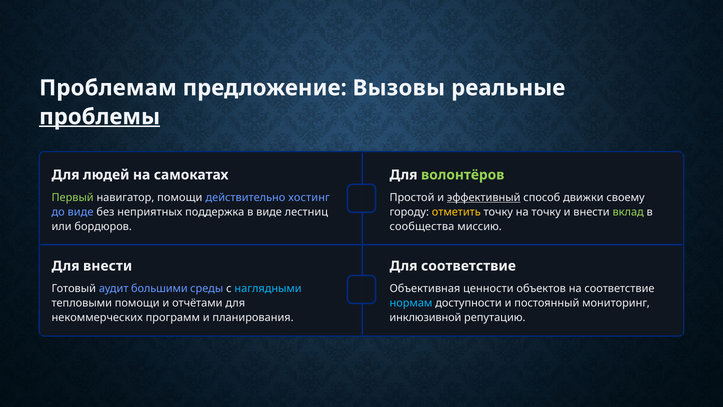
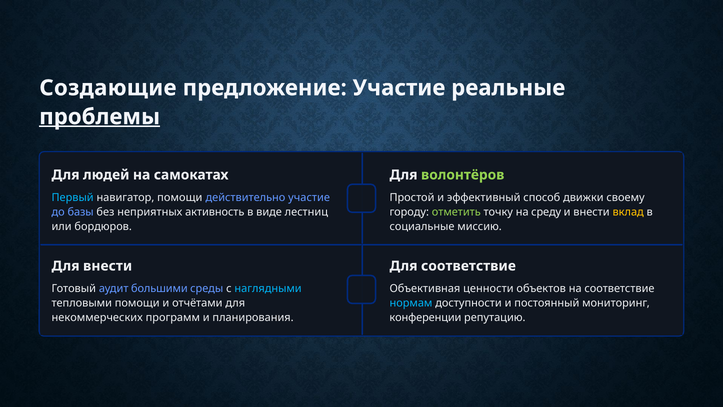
Проблемам: Проблемам -> Создающие (108, 88)
предложение Вызовы: Вызовы -> Участие (399, 88)
Первый colour: light green -> light blue (73, 197)
действительно хостинг: хостинг -> участие (309, 197)
эффективный underline: present -> none (484, 197)
до виде: виде -> базы (81, 212)
поддержка: поддержка -> активность (215, 212)
отметить colour: yellow -> light green (456, 212)
на точку: точку -> среду (546, 212)
вклад colour: light green -> yellow (628, 212)
сообщества: сообщества -> социальные (422, 226)
инклюзивной: инклюзивной -> конференции (425, 317)
